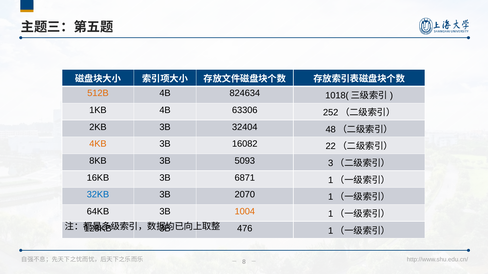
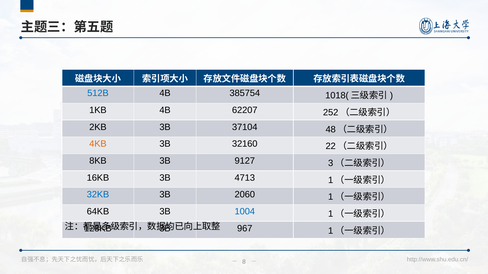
512B colour: orange -> blue (98, 93)
824634: 824634 -> 385754 (245, 93)
63306: 63306 -> 62207 (245, 110)
32404: 32404 -> 37104 (245, 127)
16082: 16082 -> 32160 (245, 144)
5093: 5093 -> 9127 (245, 161)
6871: 6871 -> 4713 (245, 178)
2070: 2070 -> 2060 (245, 195)
1004 colour: orange -> blue (245, 212)
476: 476 -> 967 (245, 229)
